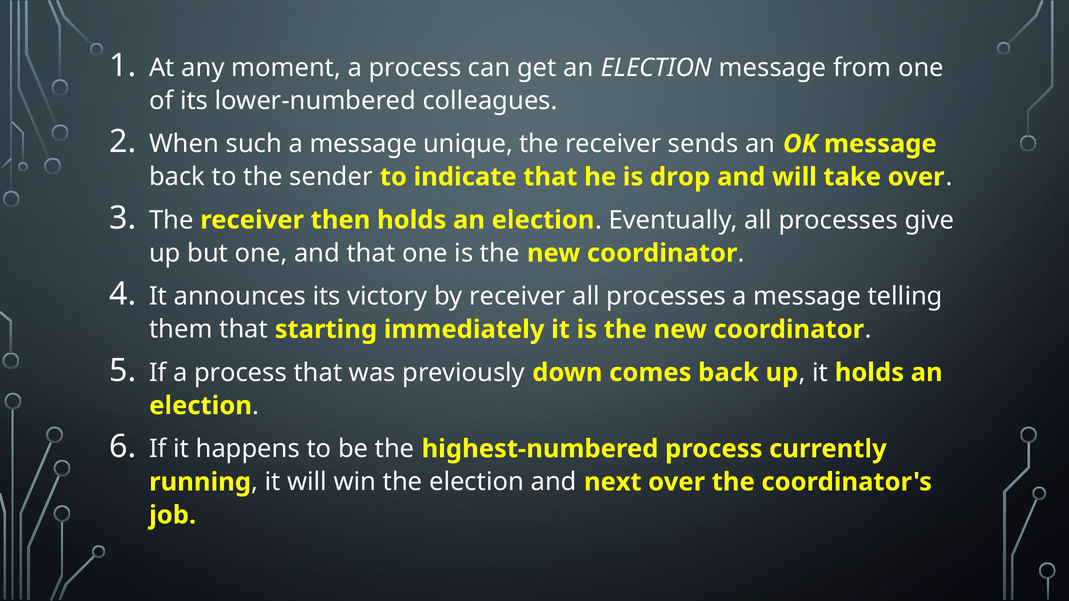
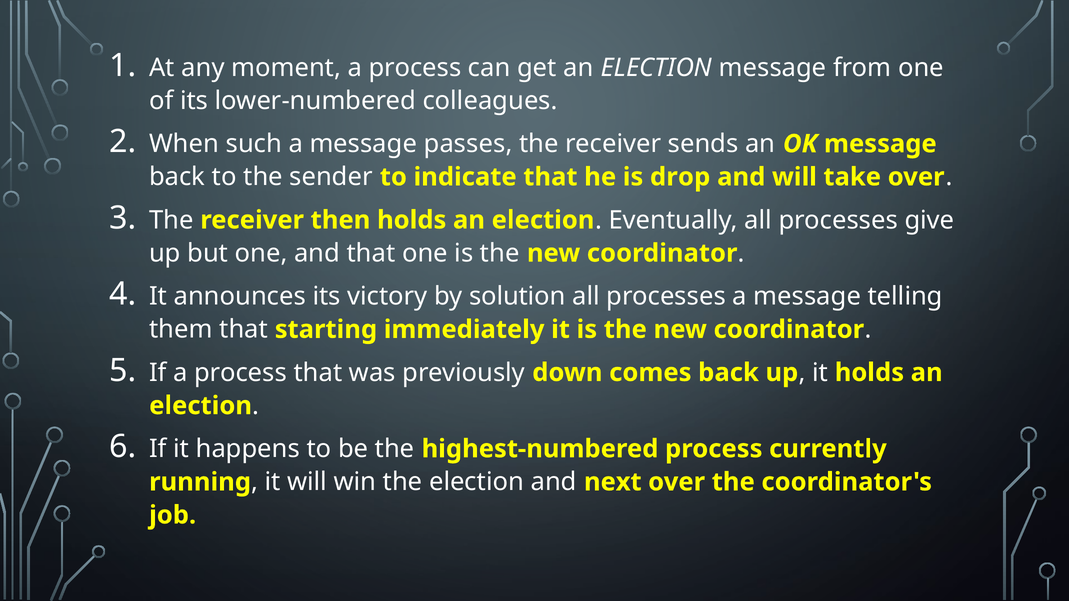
unique: unique -> passes (468, 144)
by receiver: receiver -> solution (517, 296)
